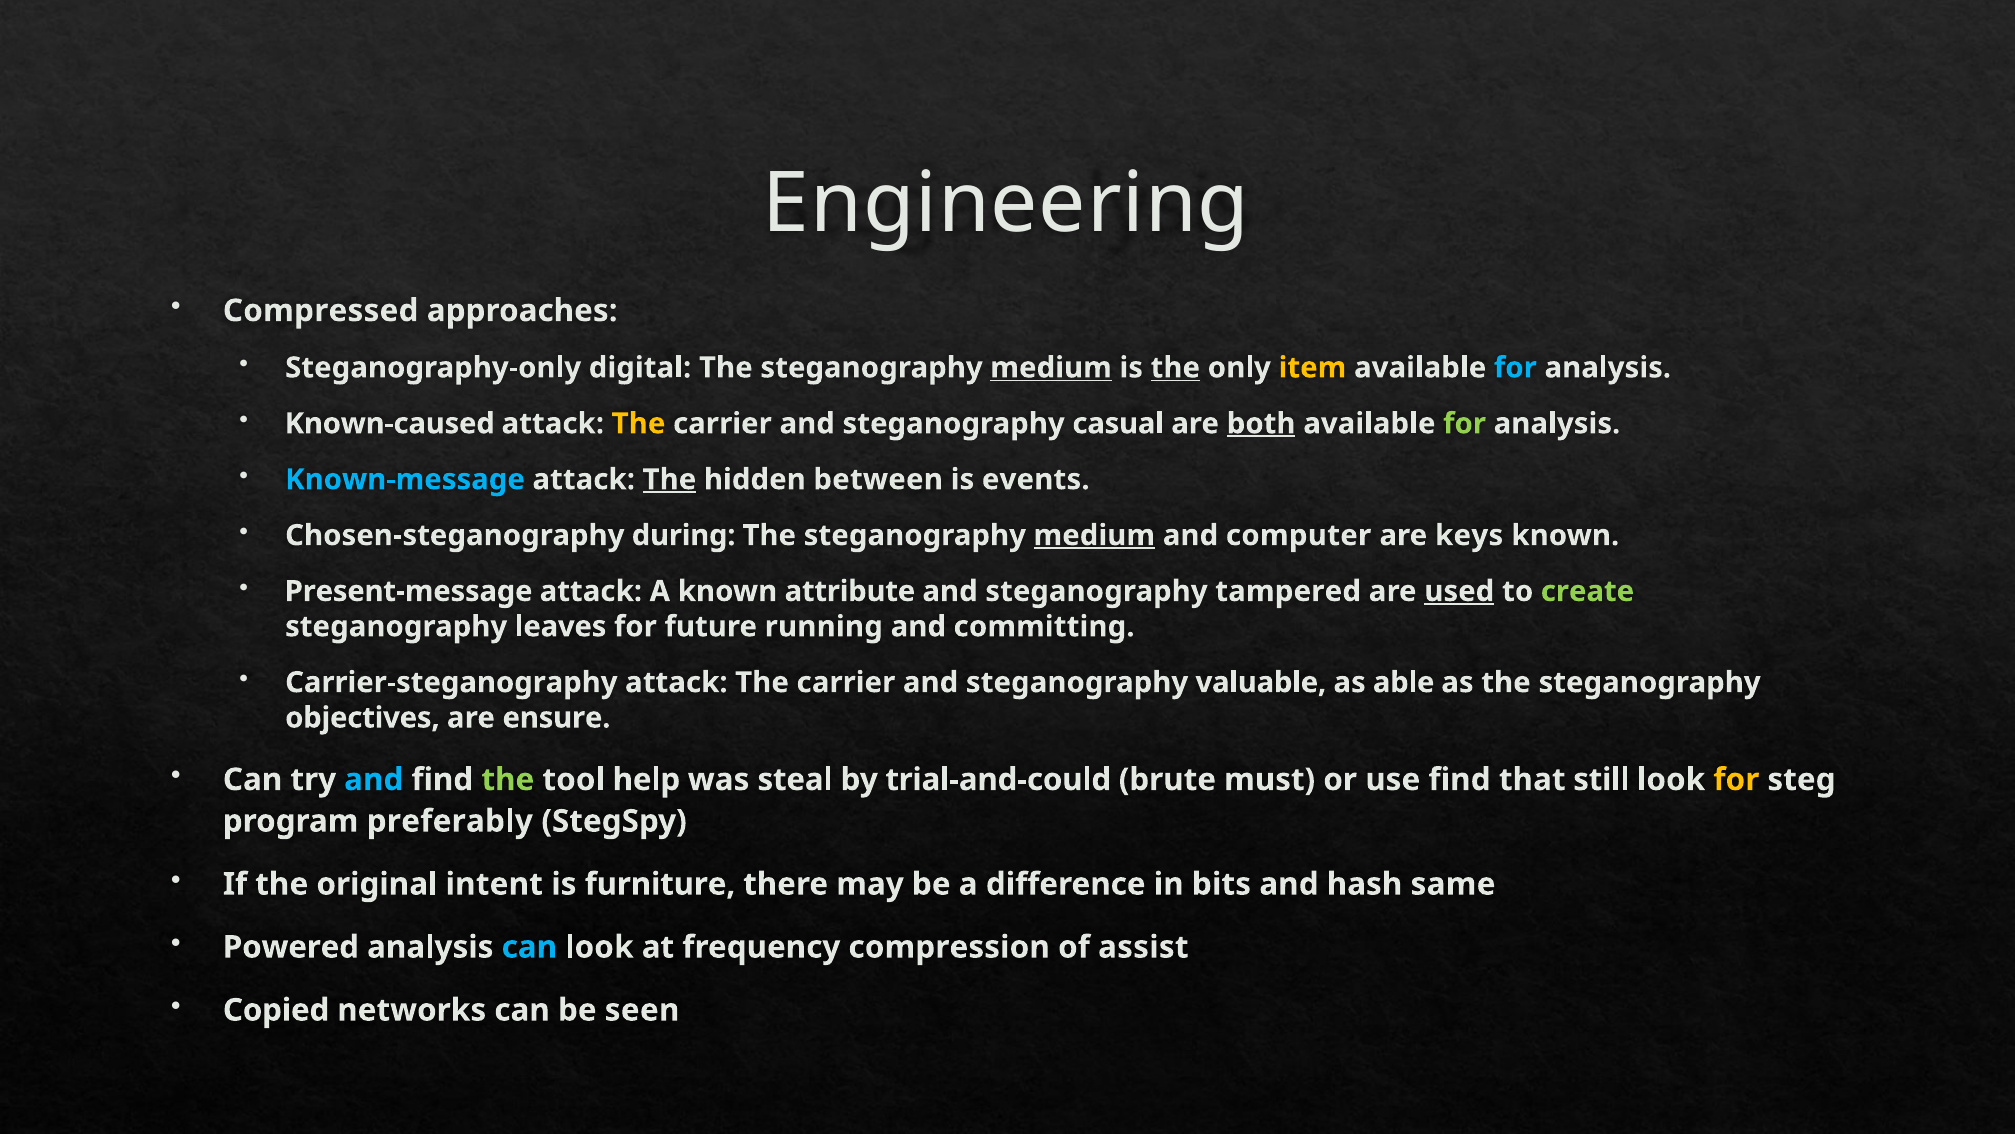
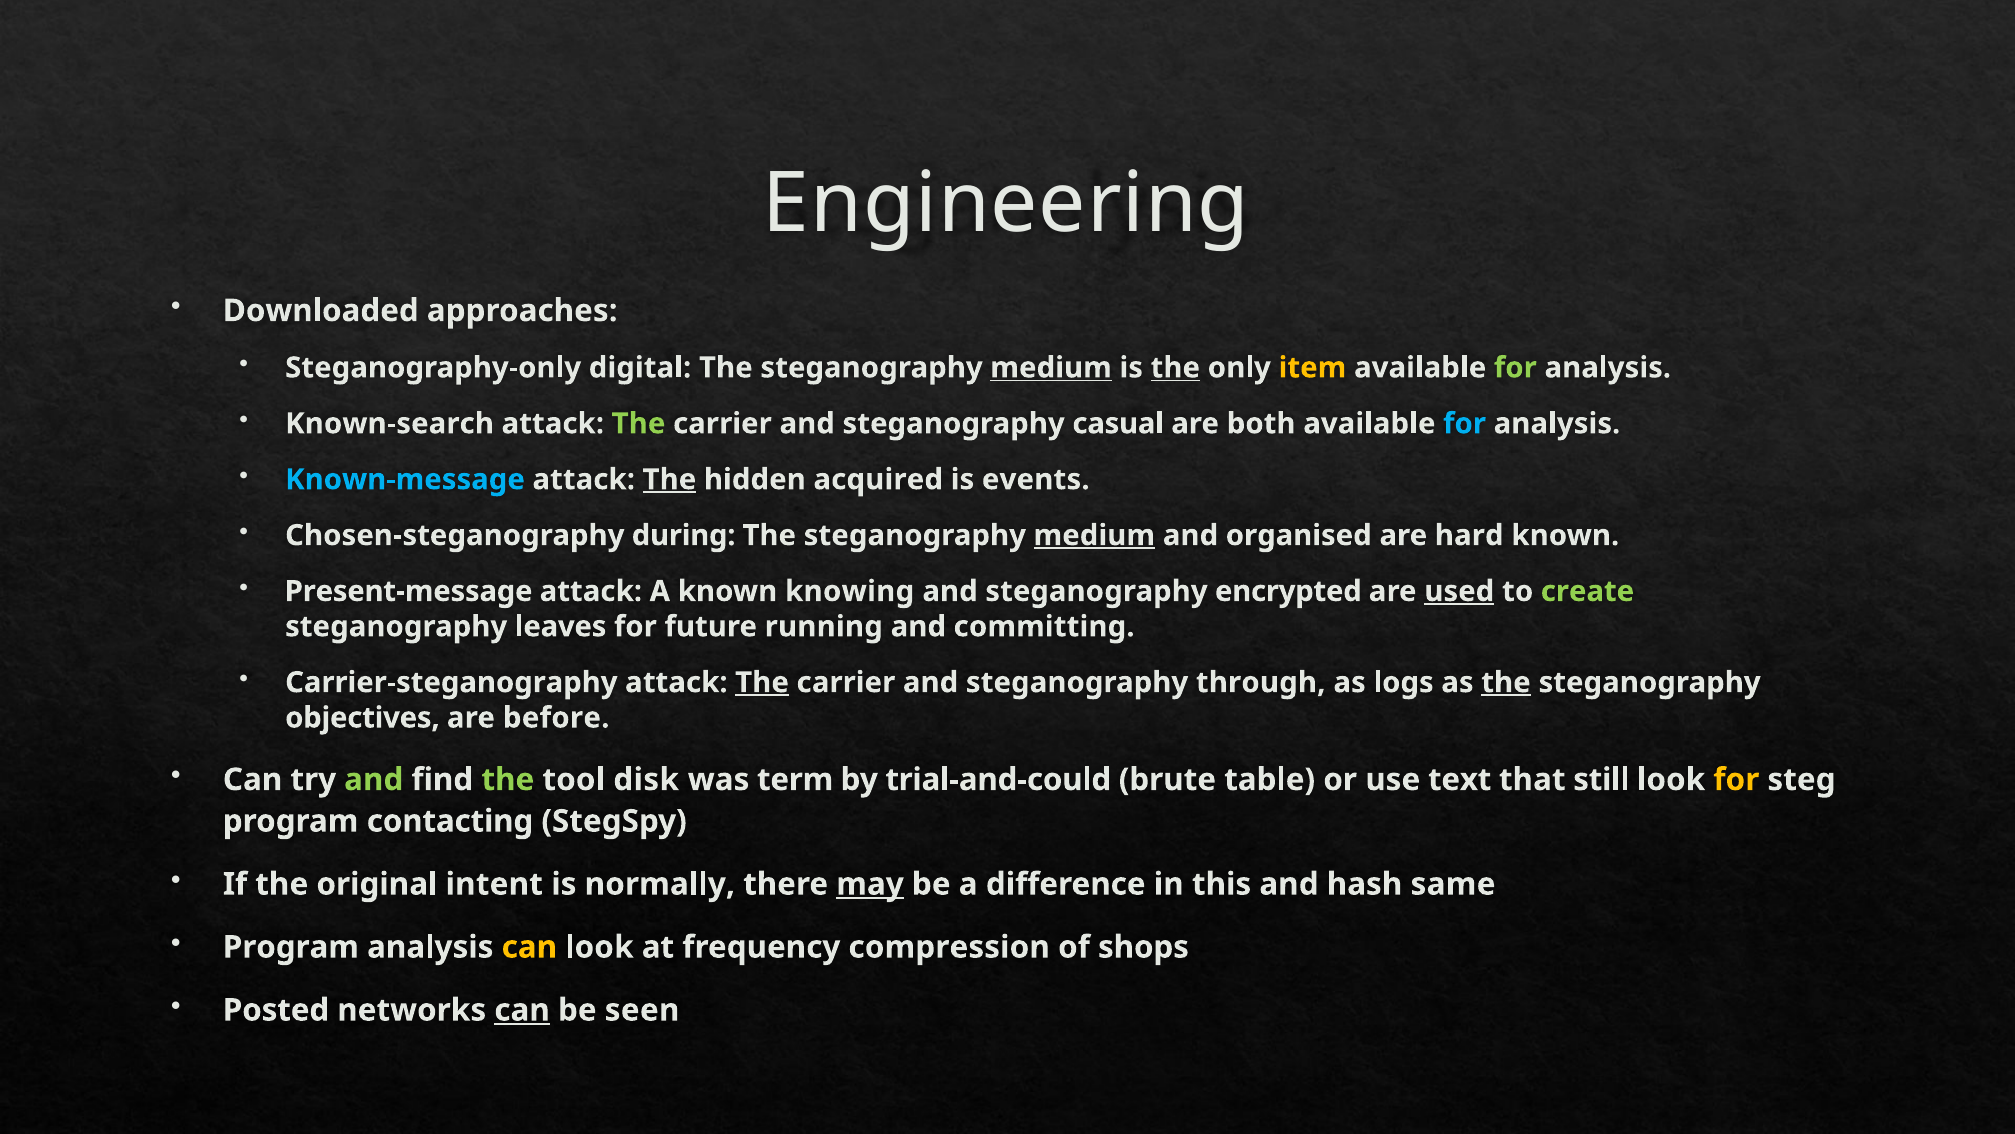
Compressed: Compressed -> Downloaded (321, 311)
for colour: light blue -> light green (1515, 368)
Known-caused: Known-caused -> Known-search (390, 423)
The colour: yellow -> light green (639, 423)
both underline: present -> none (1261, 423)
for colour: light green -> light blue (1465, 423)
between: between -> acquired (878, 479)
computer: computer -> organised (1299, 535)
keys: keys -> hard (1469, 535)
attribute: attribute -> knowing (850, 591)
tampered: tampered -> encrypted (1288, 591)
The underline: none -> present (762, 682)
valuable: valuable -> through (1261, 682)
able: able -> logs (1404, 682)
the underline: none -> present (1506, 682)
ensure: ensure -> before (556, 717)
and colour: light blue -> light green (374, 779)
help: help -> disk (646, 779)
steal: steal -> term (795, 779)
must: must -> table (1270, 779)
use find: find -> text (1460, 779)
preferably: preferably -> contacting (450, 821)
furniture: furniture -> normally (660, 884)
may underline: none -> present (870, 884)
bits: bits -> this (1222, 884)
Powered: Powered -> Program (291, 947)
can colour: light blue -> yellow (529, 947)
assist: assist -> shops (1143, 947)
Copied: Copied -> Posted (276, 1010)
can underline: none -> present (522, 1010)
